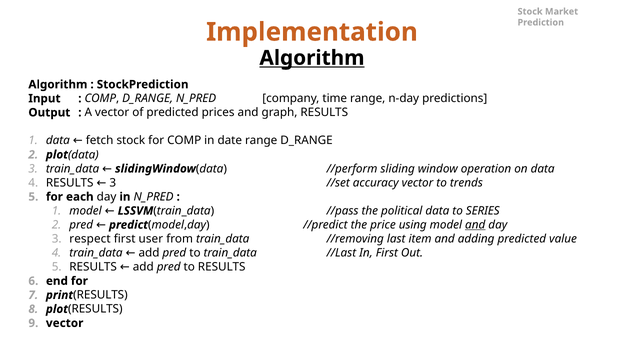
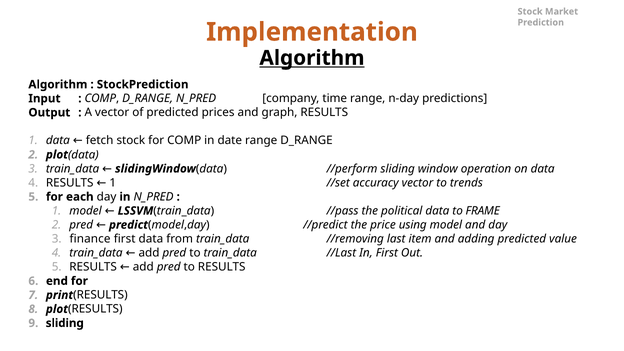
3: 3 -> 1 (113, 183)
SERIES: SERIES -> FRAME (483, 211)
and underline: present -> none (475, 225)
respect: respect -> finance (90, 239)
first user: user -> data (151, 239)
vector: vector -> sliding (65, 323)
